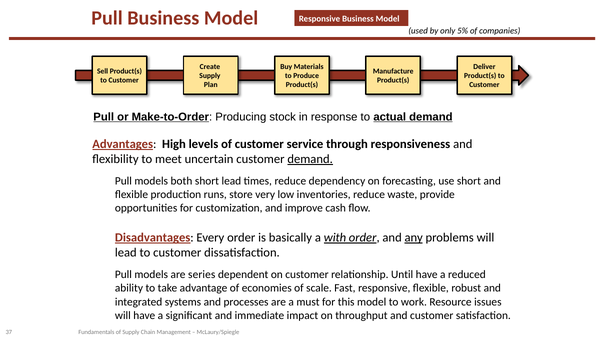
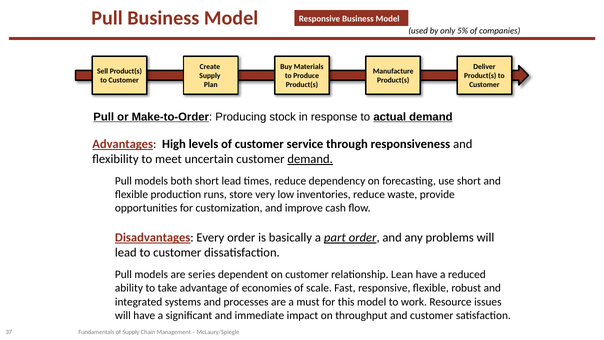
with: with -> part (335, 237)
any underline: present -> none (414, 237)
Until: Until -> Lean (402, 274)
